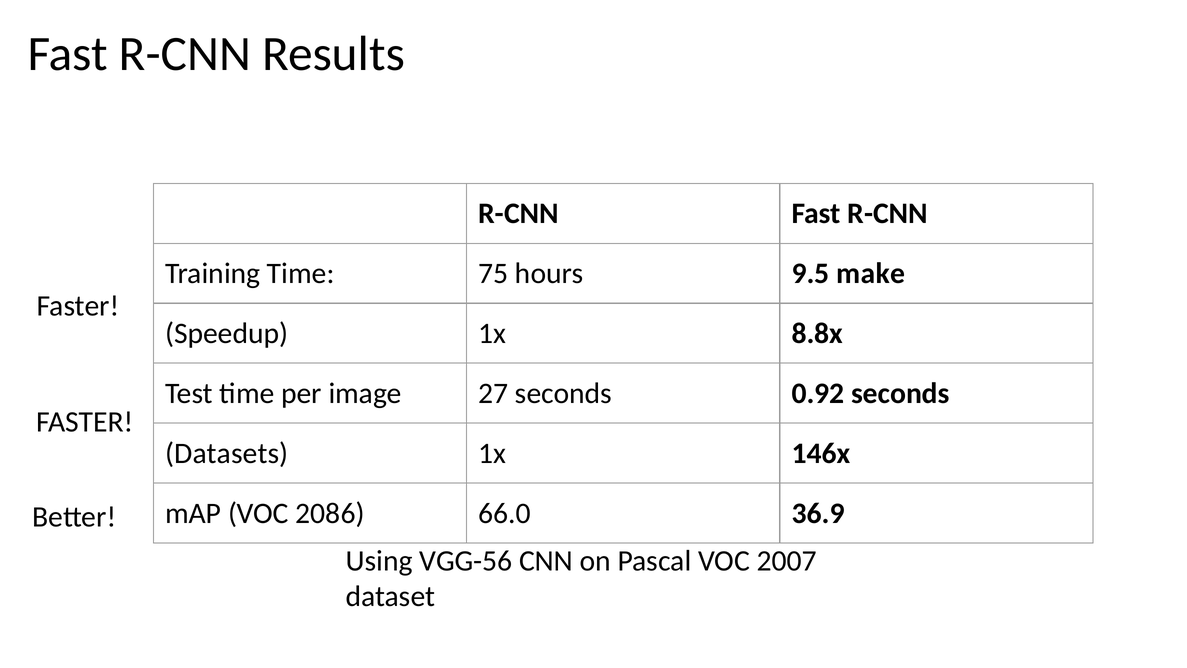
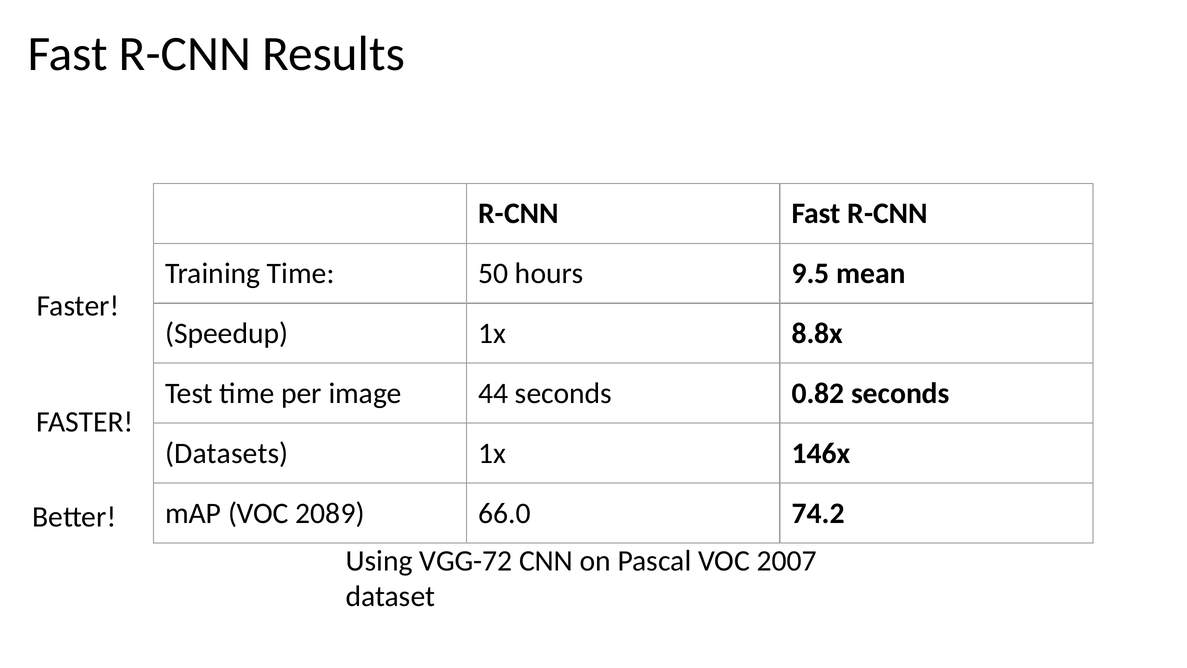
75: 75 -> 50 (493, 273)
make: make -> mean (871, 273)
27: 27 -> 44 (493, 393)
0.92: 0.92 -> 0.82 (818, 393)
2086: 2086 -> 2089 (330, 513)
36.9: 36.9 -> 74.2 (818, 513)
VGG-56: VGG-56 -> VGG-72 (466, 561)
